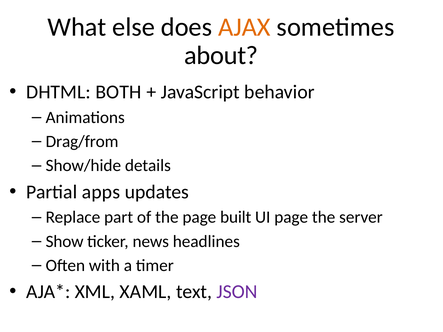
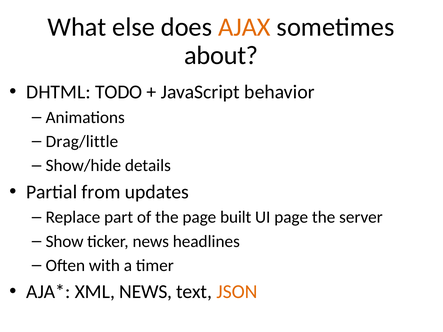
BOTH: BOTH -> TODO (119, 92)
Drag/from: Drag/from -> Drag/little (82, 142)
apps: apps -> from (101, 192)
XML XAML: XAML -> NEWS (146, 292)
JSON colour: purple -> orange (237, 292)
